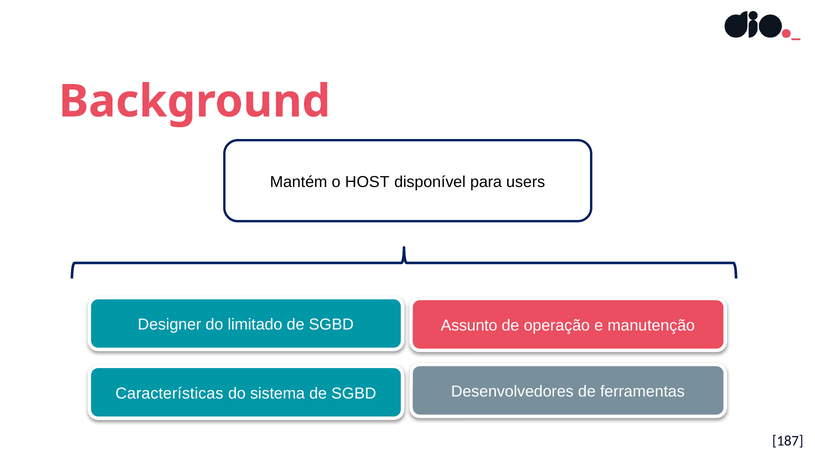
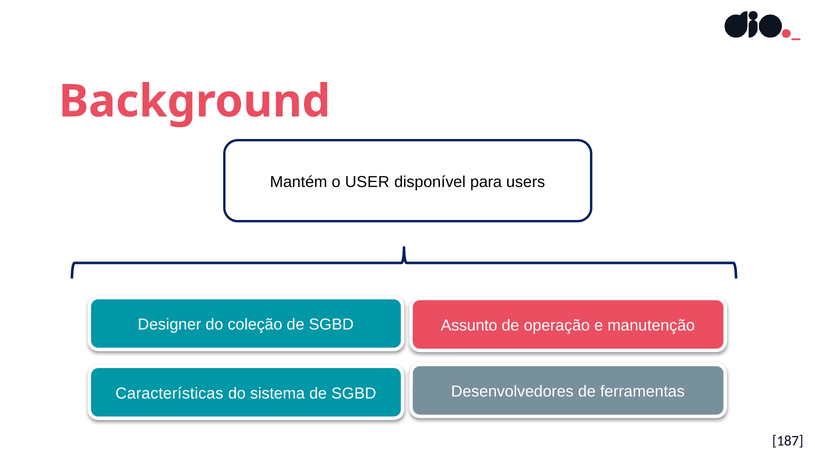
HOST: HOST -> USER (367, 182)
limitado: limitado -> coleção (255, 325)
